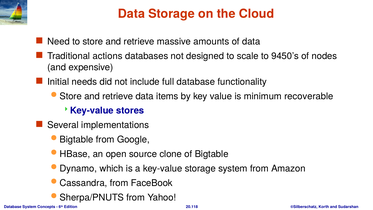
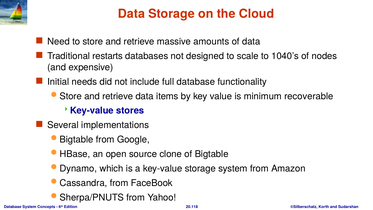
actions: actions -> restarts (108, 56)
9450’s: 9450’s -> 1040’s (285, 56)
